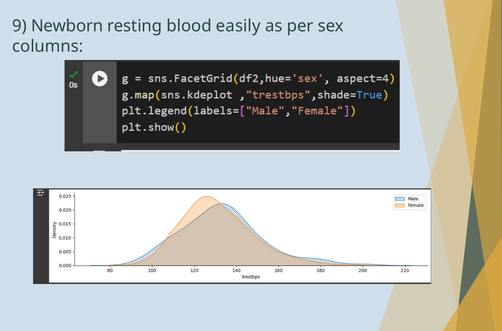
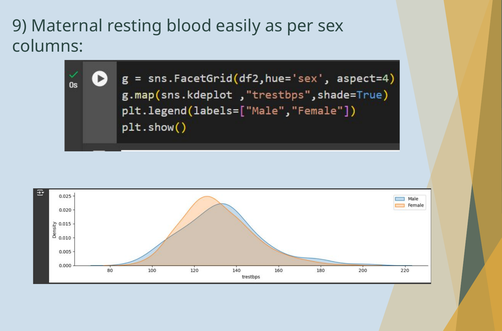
Newborn: Newborn -> Maternal (67, 26)
